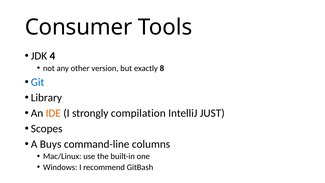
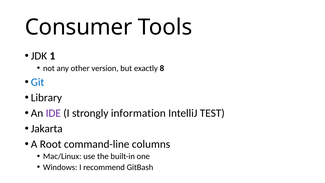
4: 4 -> 1 (52, 56)
IDE colour: orange -> purple (53, 113)
compilation: compilation -> information (138, 113)
JUST: JUST -> TEST (212, 113)
Scopes: Scopes -> Jakarta (47, 128)
Buys: Buys -> Root (51, 144)
